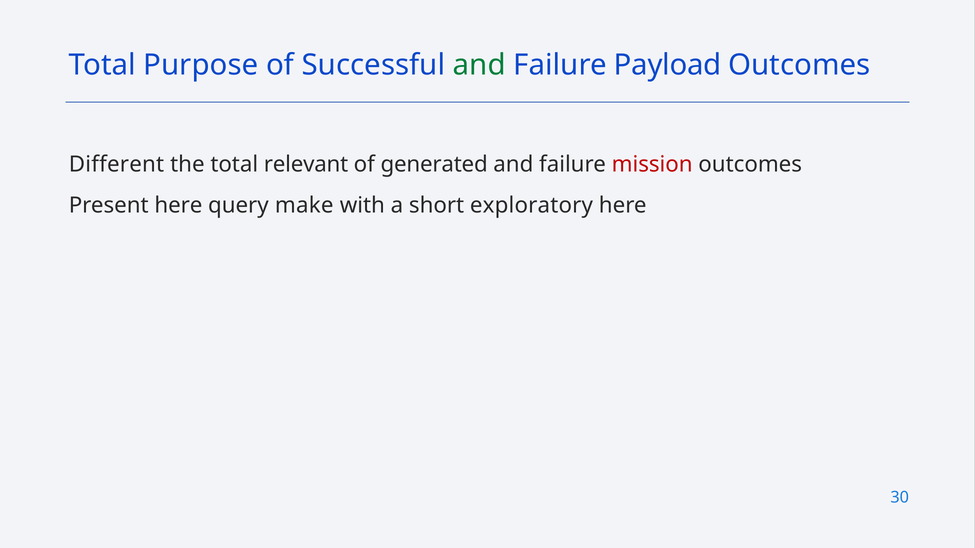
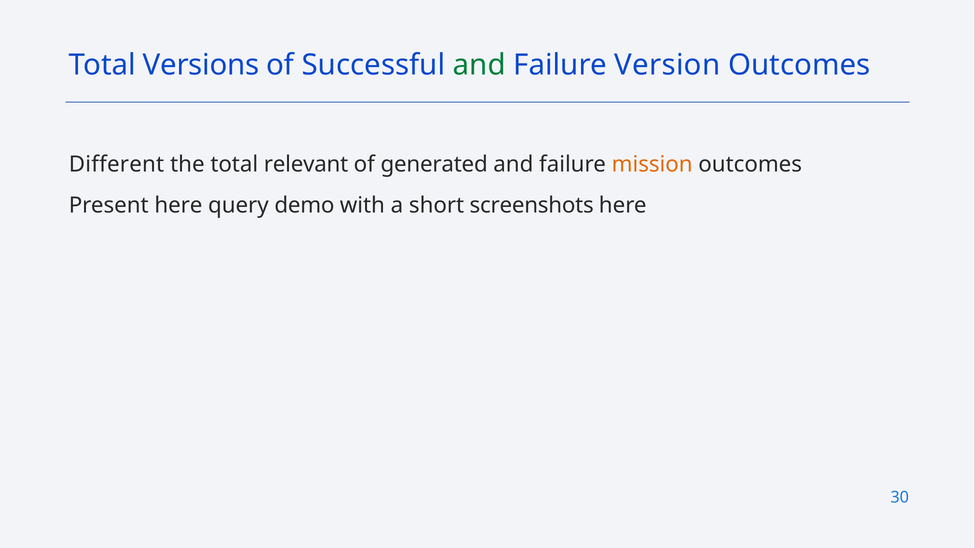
Purpose: Purpose -> Versions (201, 65)
Payload: Payload -> Version (667, 65)
mission colour: red -> orange (652, 165)
make: make -> demo (304, 206)
exploratory: exploratory -> screenshots (532, 206)
